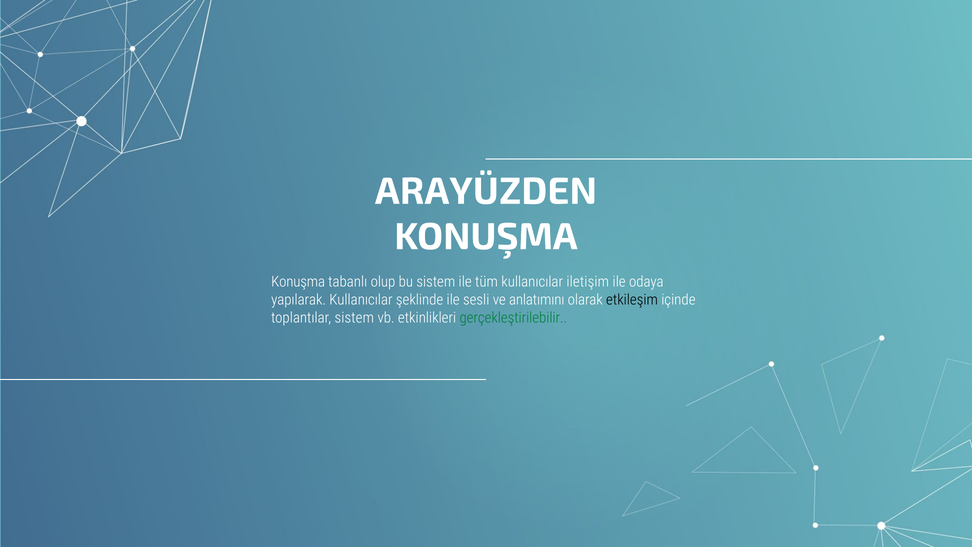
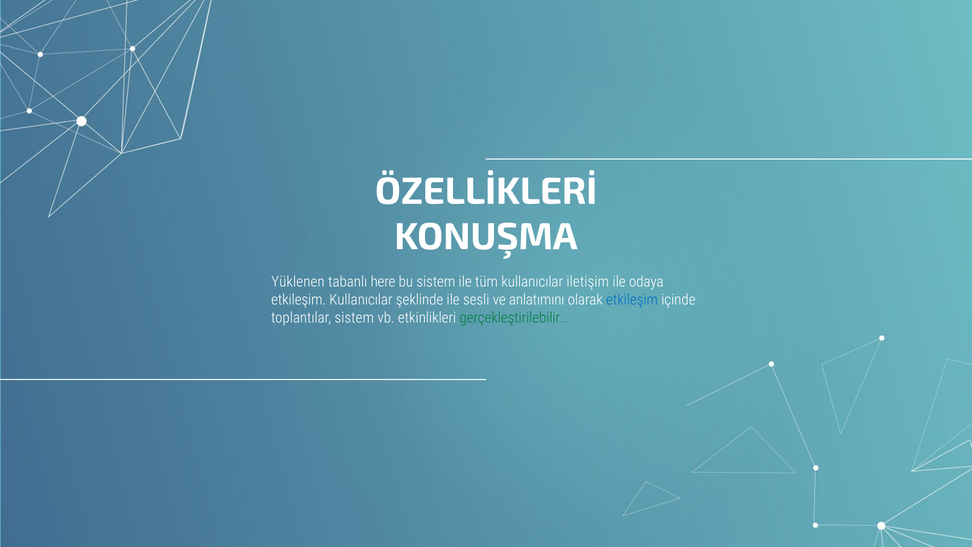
ARAYÜZDEN: ARAYÜZDEN -> ÖZELLİKLERİ (486, 191)
Konuşma: Konuşma -> Yüklenen (298, 282)
olup: olup -> here (383, 282)
yapılarak: yapılarak -> etkileşim (299, 300)
etkileşim colour: black -> blue (632, 300)
